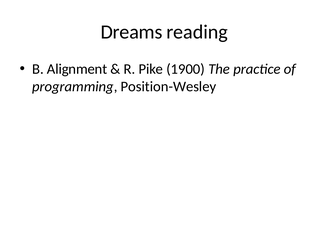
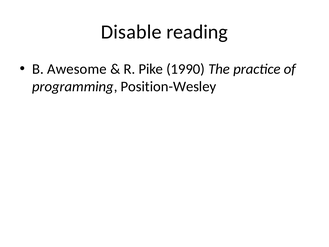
Dreams: Dreams -> Disable (131, 32)
Alignment: Alignment -> Awesome (77, 69)
1900: 1900 -> 1990 (186, 69)
